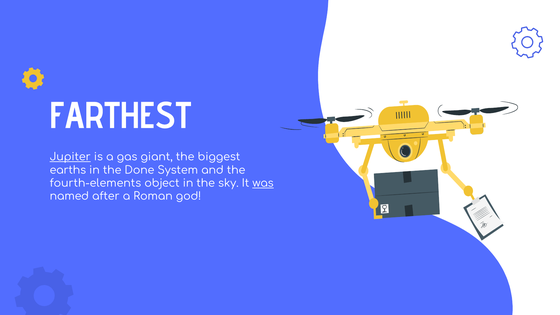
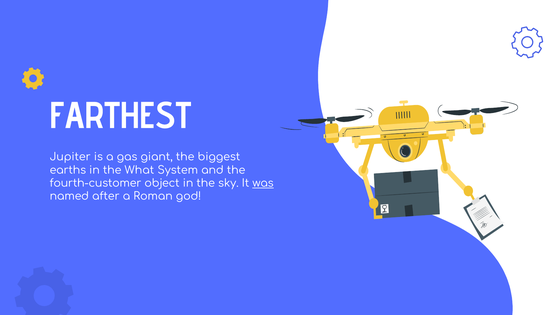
Jupiter underline: present -> none (70, 157)
Done: Done -> What (139, 170)
fourth-elements: fourth-elements -> fourth-customer (95, 183)
